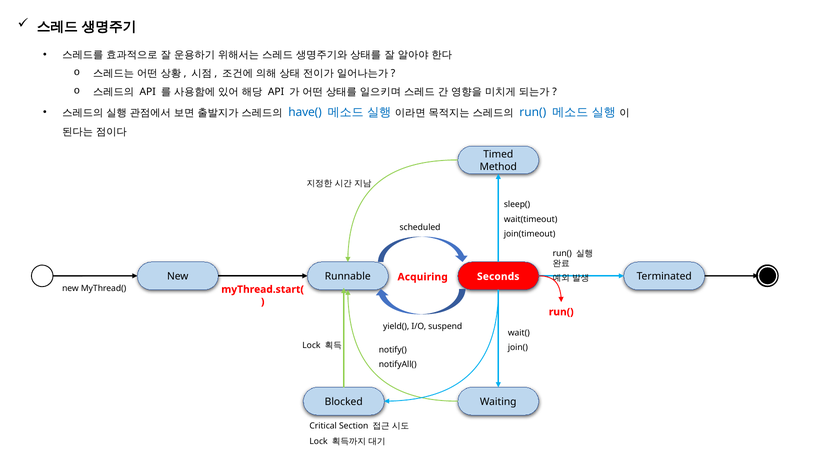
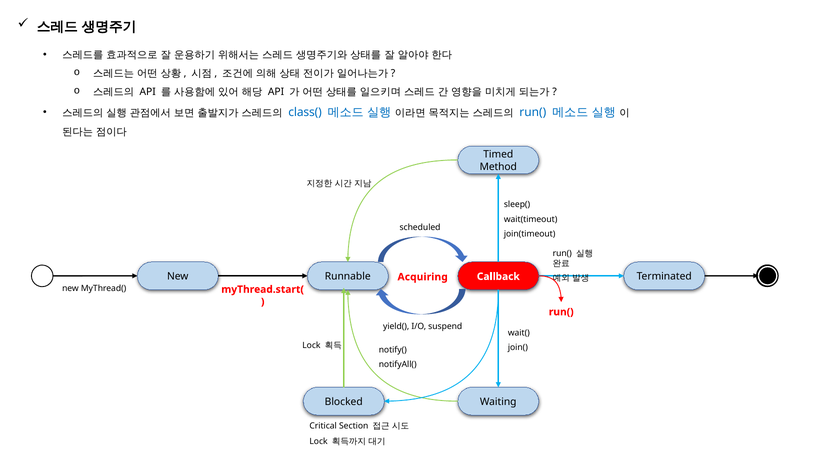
have(: have( -> class( (305, 112)
Seconds: Seconds -> Callback (498, 276)
